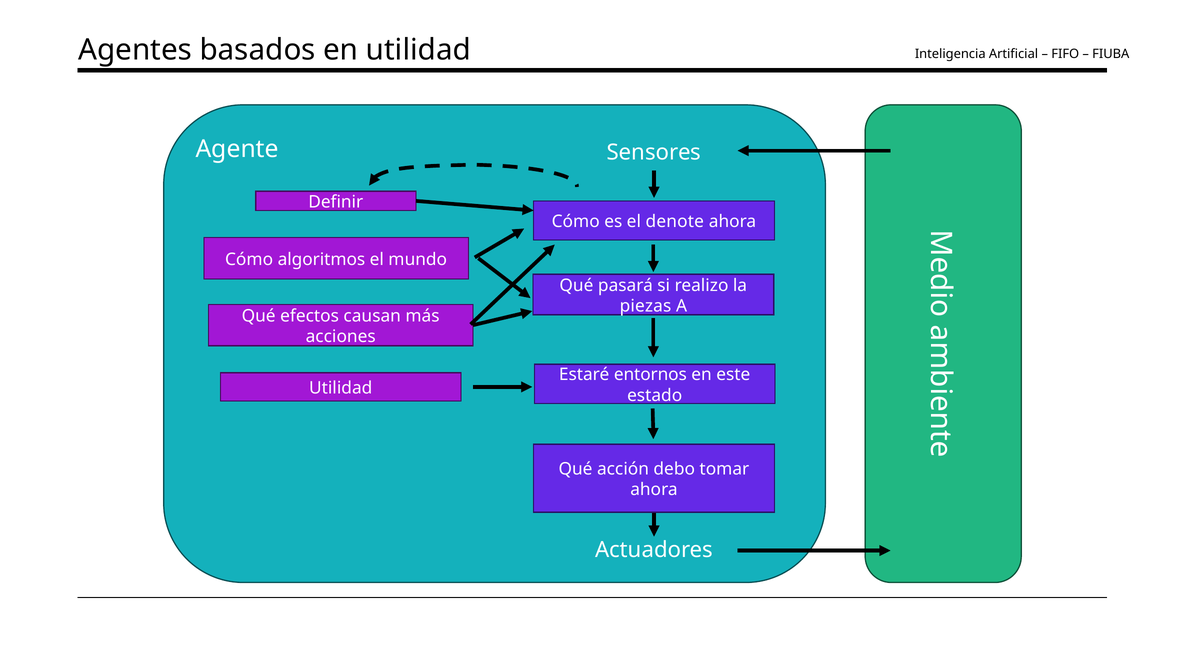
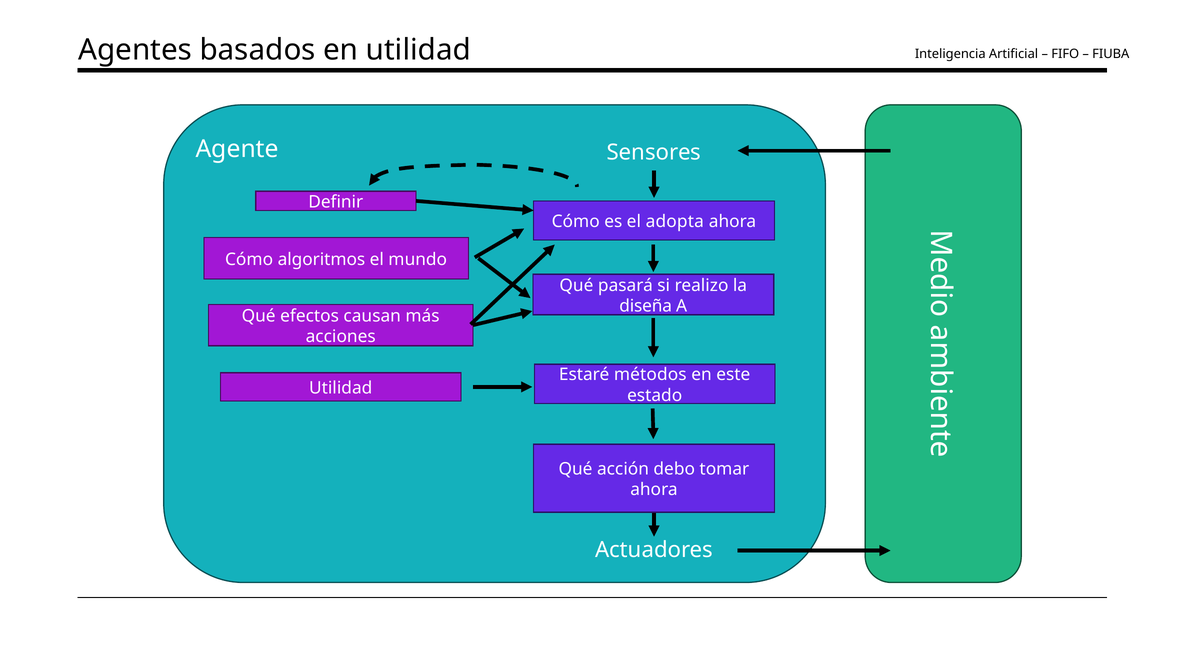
denote: denote -> adopta (675, 221)
piezas: piezas -> diseña (646, 306)
entornos: entornos -> métodos (650, 374)
